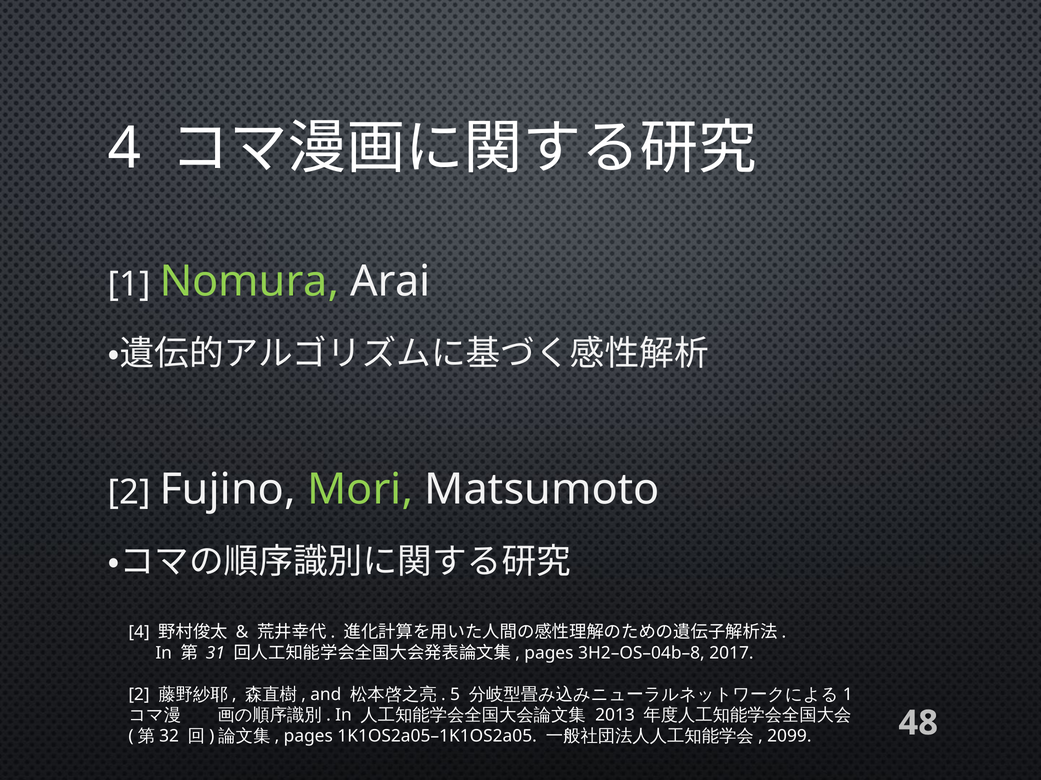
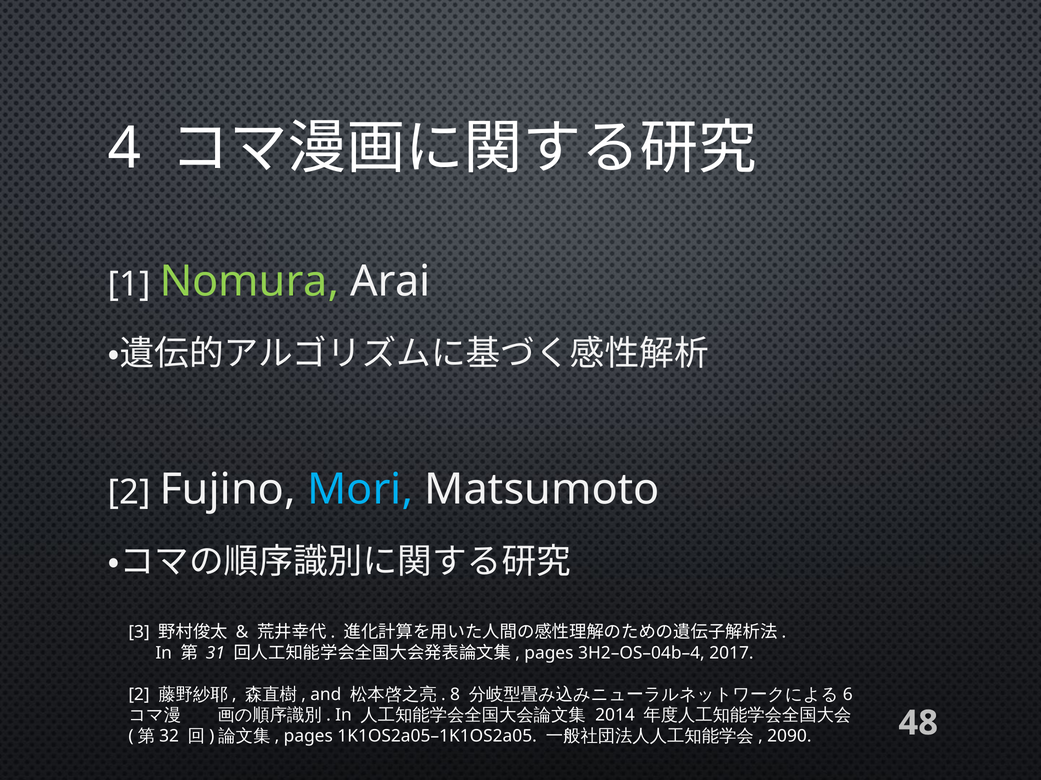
Mori colour: light green -> light blue (360, 490)
4: 4 -> 3 (139, 633)
3H2–OS–04b–8: 3H2–OS–04b–8 -> 3H2–OS–04b–4 (641, 653)
5: 5 -> 8 (455, 695)
1: 1 -> 6 (848, 695)
2013: 2013 -> 2014 (615, 716)
2099: 2099 -> 2090 (789, 737)
